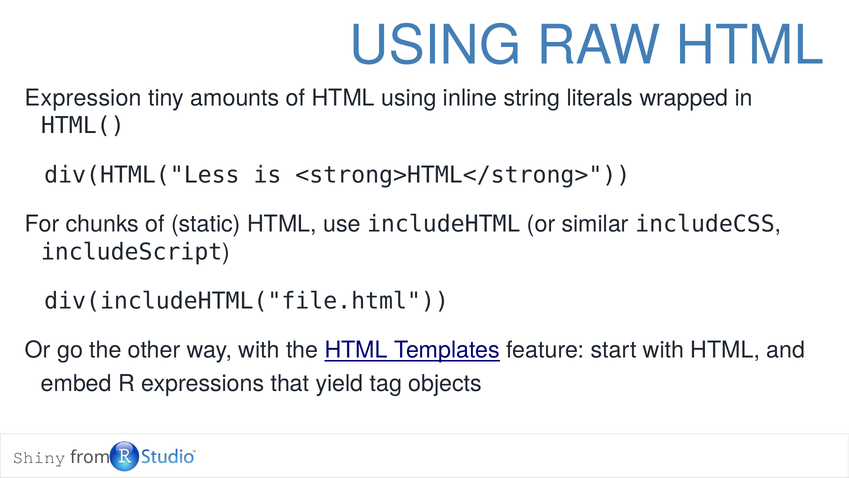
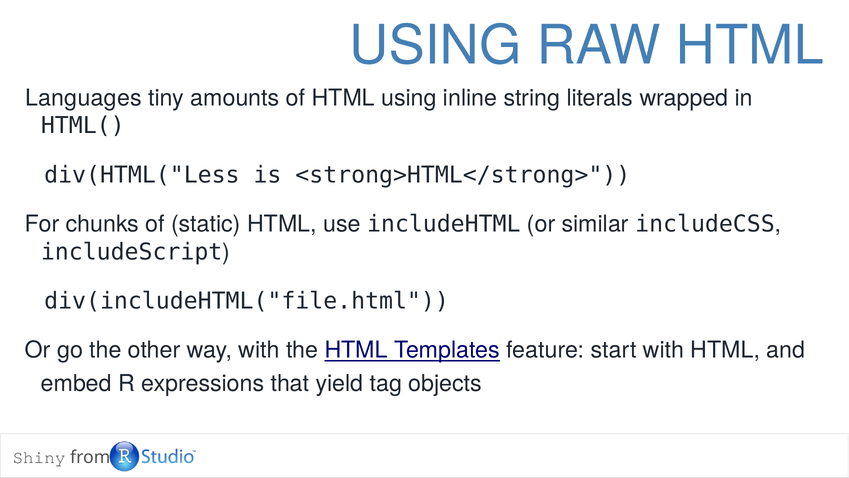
Expression: Expression -> Languages (83, 98)
